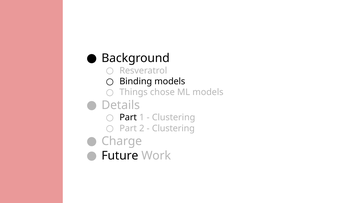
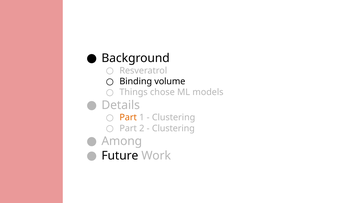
Binding models: models -> volume (170, 81)
Part colour: black -> orange (128, 117)
Charge: Charge -> Among (122, 141)
